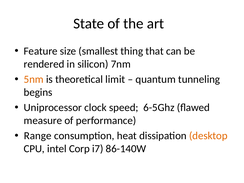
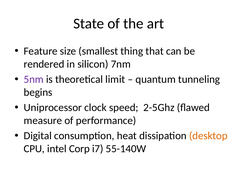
5nm colour: orange -> purple (34, 79)
6-5Ghz: 6-5Ghz -> 2-5Ghz (159, 108)
Range: Range -> Digital (38, 136)
86-140W: 86-140W -> 55-140W (126, 149)
